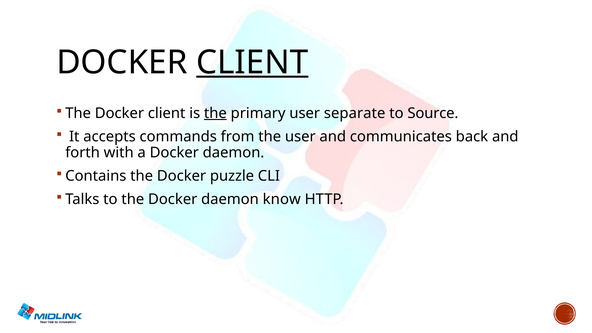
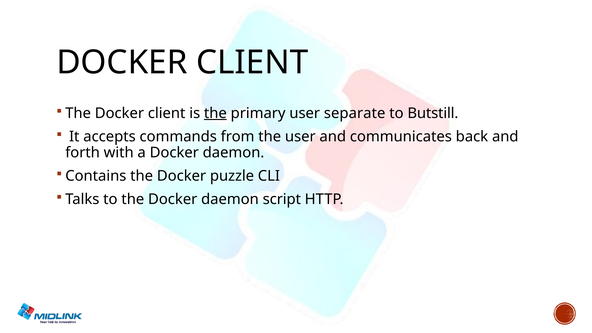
CLIENT underline: present -> none (252, 62)
Source: Source -> Butstill (433, 113)
know: know -> script (282, 199)
